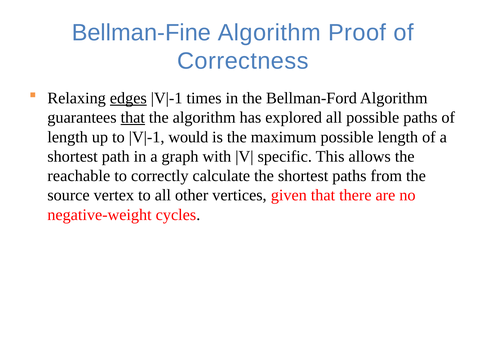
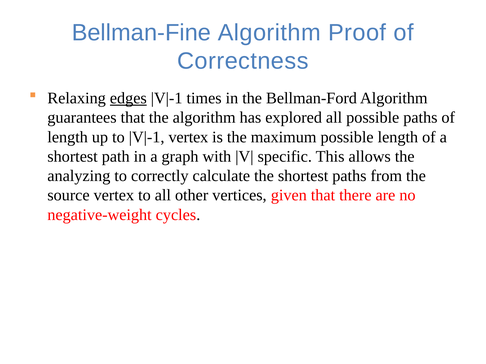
that underline: present -> none (133, 118)
would: would -> vertex (188, 137)
reachable: reachable -> analyzing (79, 176)
